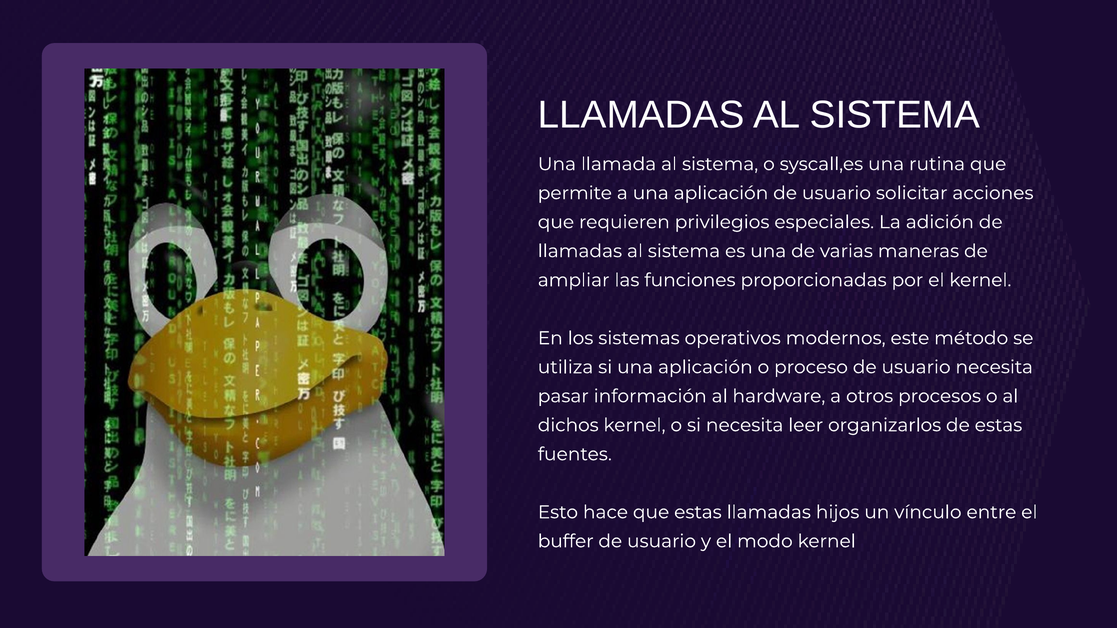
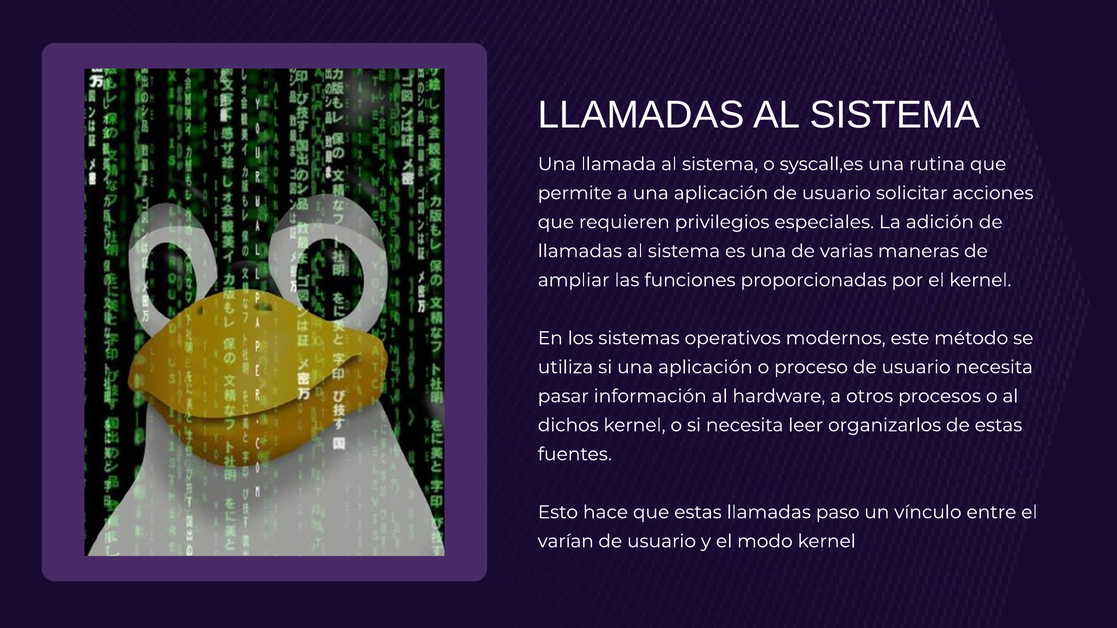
hijos: hijos -> paso (838, 512)
buffer: buffer -> varían (566, 541)
